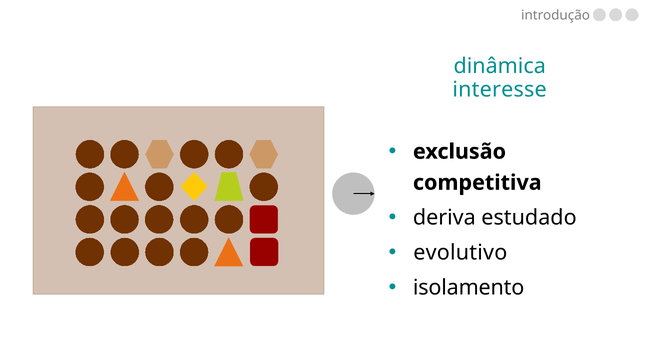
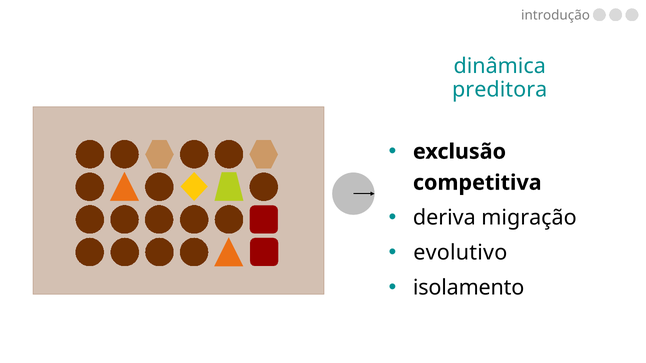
interesse: interesse -> preditora (500, 90)
estudado: estudado -> migração (529, 218)
